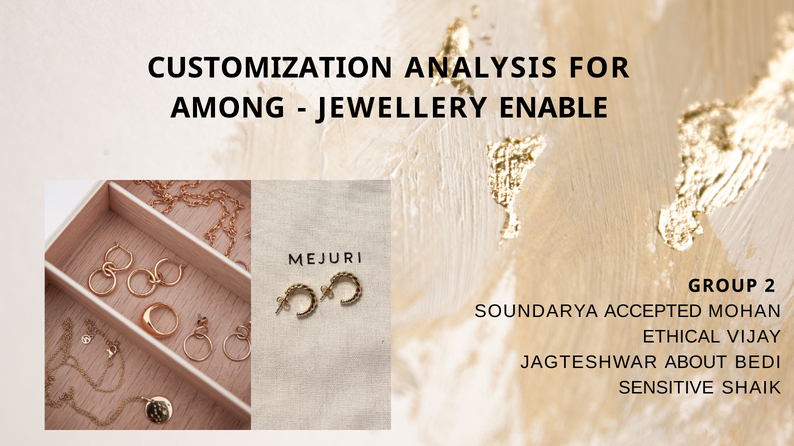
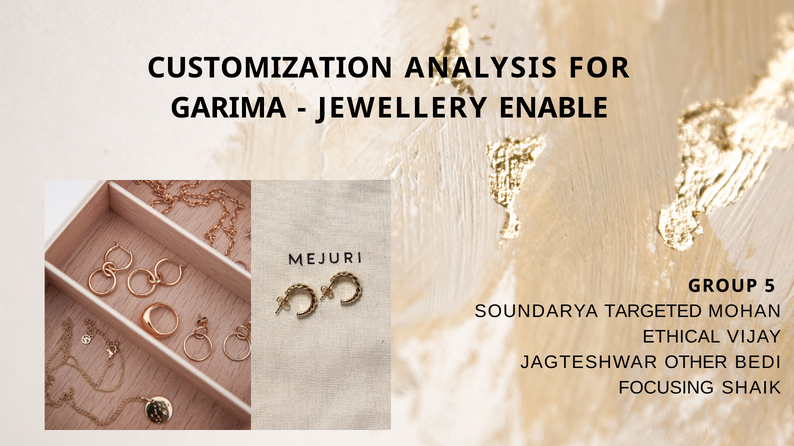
AMONG: AMONG -> GARIMA (228, 108)
2: 2 -> 5 (770, 286)
ACCEPTED: ACCEPTED -> TARGETED (653, 312)
ABOUT: ABOUT -> OTHER (696, 363)
SENSITIVE: SENSITIVE -> FOCUSING (666, 388)
